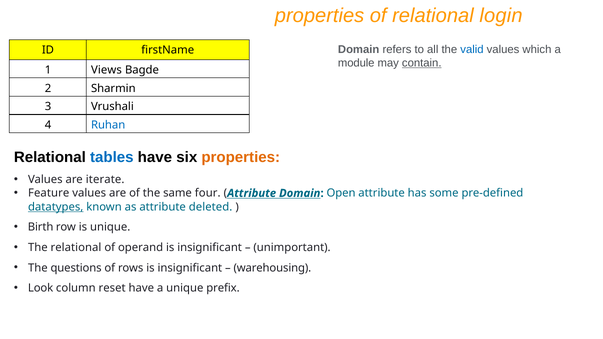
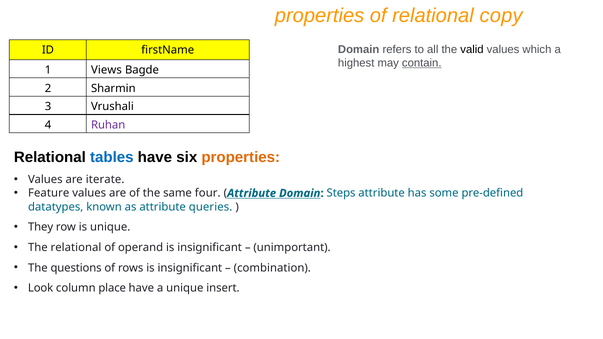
login: login -> copy (501, 16)
valid colour: blue -> black (472, 49)
module: module -> highest (356, 63)
Ruhan colour: blue -> purple (108, 125)
Open: Open -> Steps (341, 193)
datatypes underline: present -> none (56, 207)
deleted: deleted -> queries (211, 207)
Birth: Birth -> They (41, 227)
warehousing: warehousing -> combination (272, 268)
reset: reset -> place (112, 288)
prefix: prefix -> insert (223, 288)
